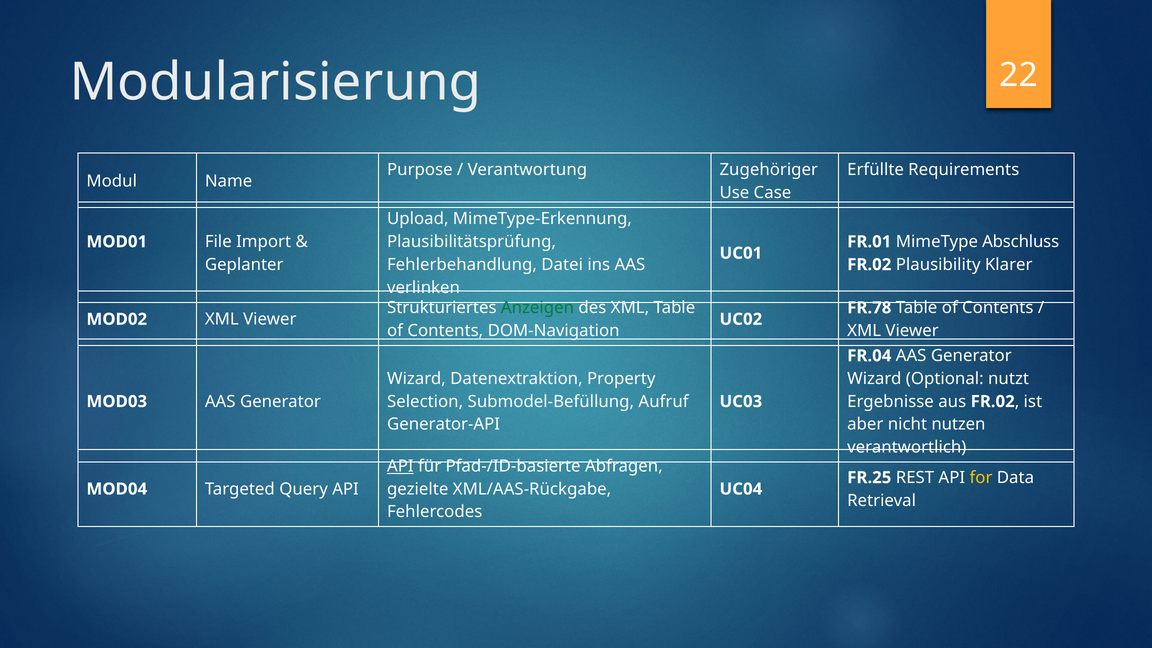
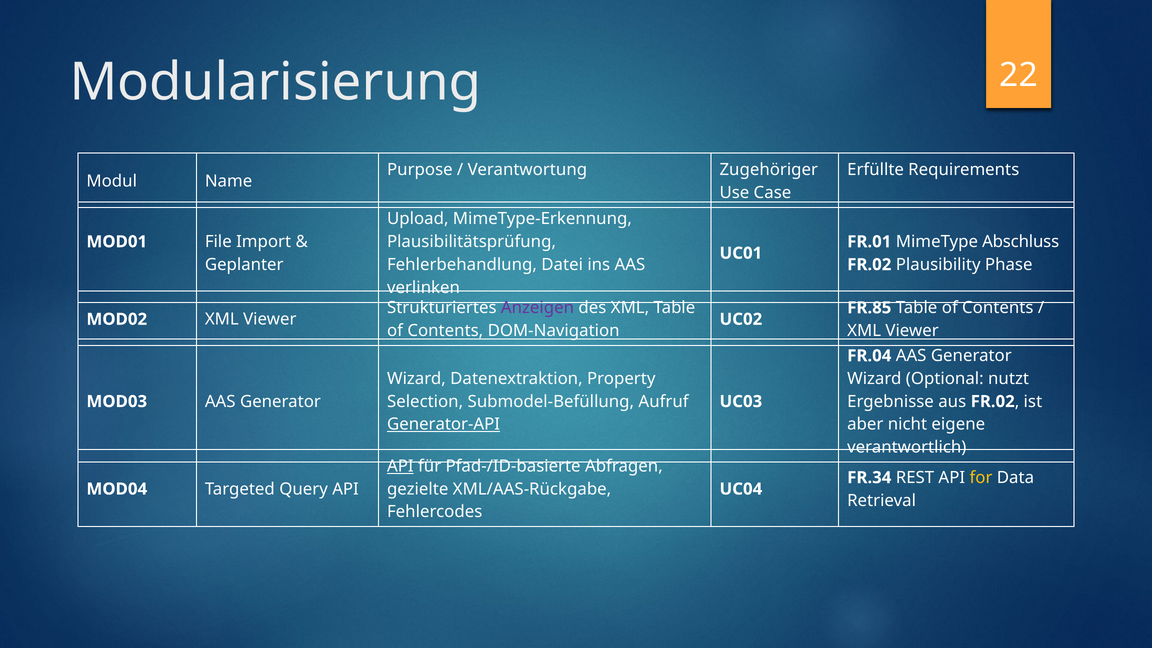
Klarer: Klarer -> Phase (1009, 265)
Anzeigen colour: green -> purple (537, 308)
FR.78: FR.78 -> FR.85 (869, 308)
Generator-API underline: none -> present (444, 424)
nutzen: nutzen -> eigene (958, 424)
FR.25: FR.25 -> FR.34 (869, 478)
